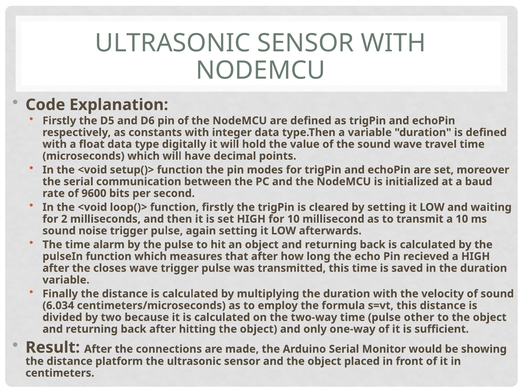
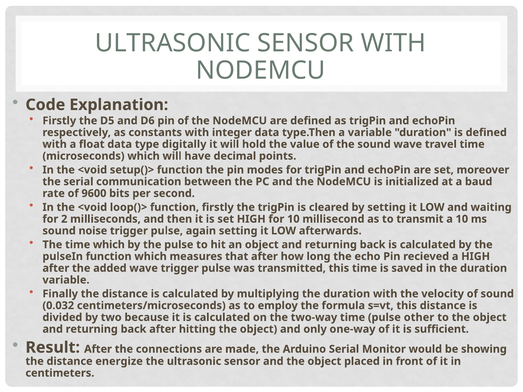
time alarm: alarm -> which (109, 245)
closes: closes -> added (110, 268)
6.034: 6.034 -> 0.032 (58, 306)
platform: platform -> energize (119, 361)
